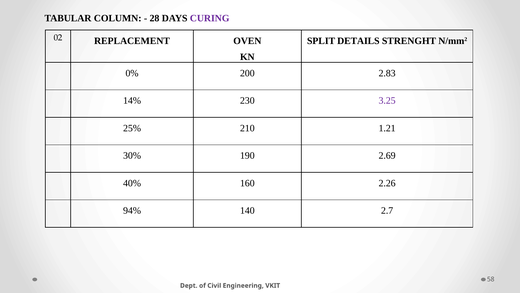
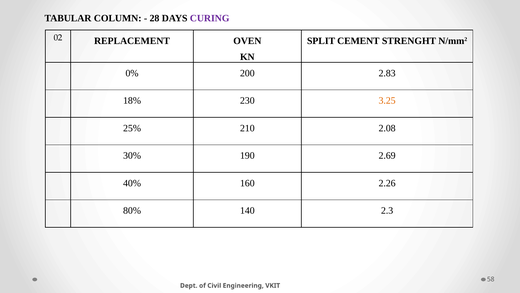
DETAILS: DETAILS -> CEMENT (358, 41)
14%: 14% -> 18% (132, 101)
3.25 colour: purple -> orange (387, 101)
1.21: 1.21 -> 2.08 (387, 128)
94%: 94% -> 80% (132, 210)
2.7: 2.7 -> 2.3 (387, 210)
